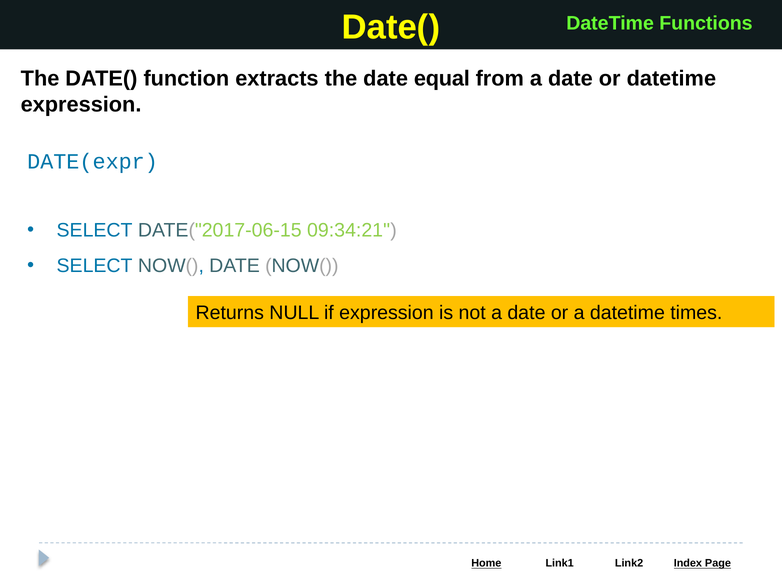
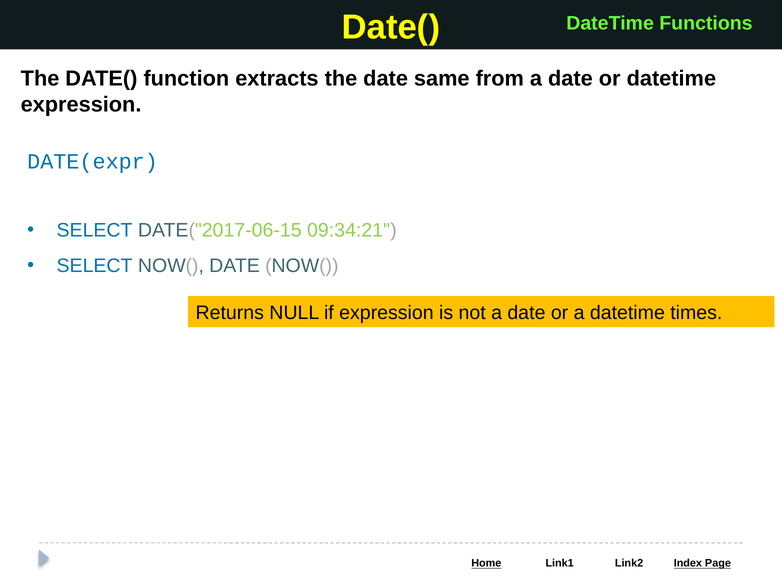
equal: equal -> same (442, 79)
